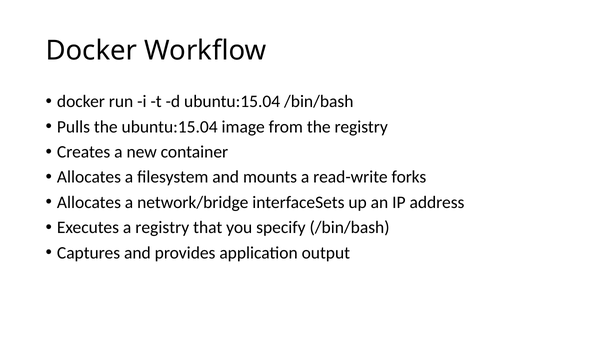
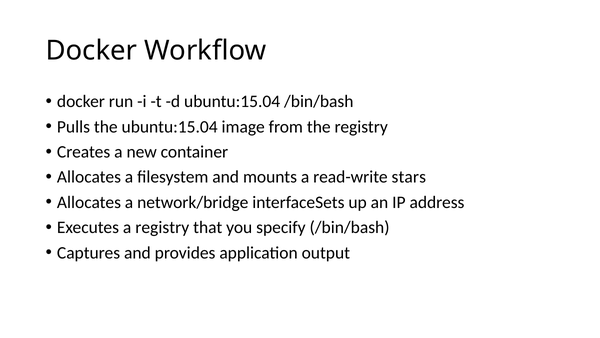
forks: forks -> stars (409, 177)
